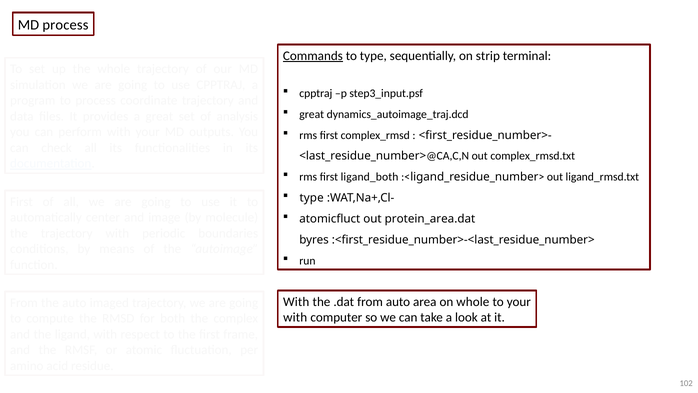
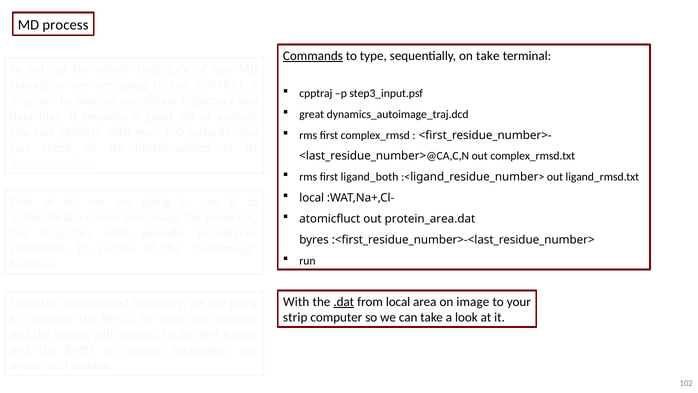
on strip: strip -> take (488, 56)
type: type -> local (312, 198)
.dat underline: none -> present (344, 302)
from auto: auto -> local (398, 302)
on whole: whole -> image (473, 302)
with: with -> strip (295, 317)
